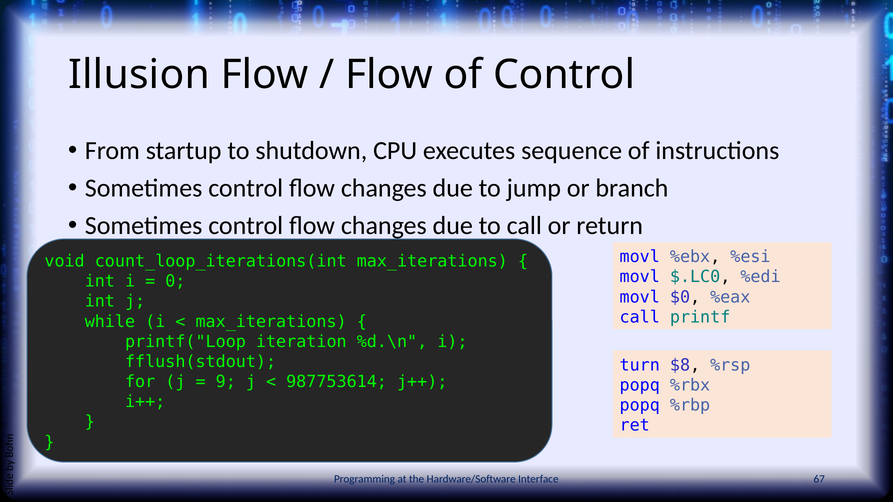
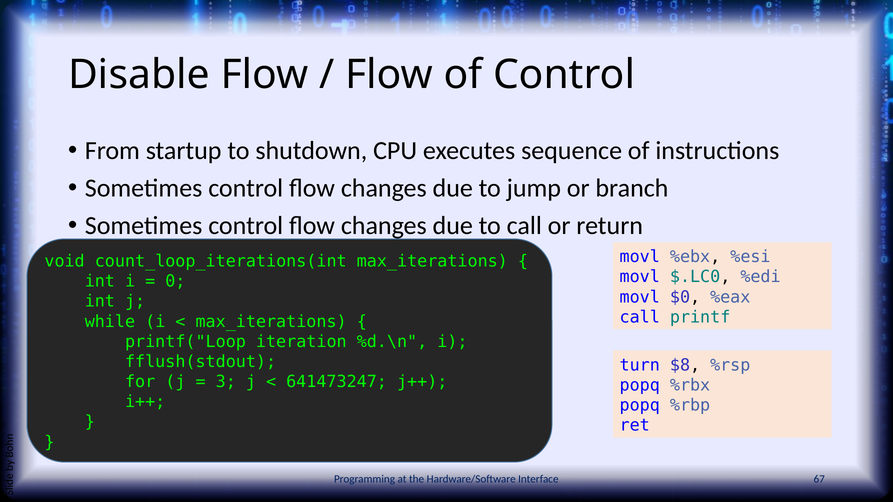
Illusion: Illusion -> Disable (139, 75)
9: 9 -> 3 (226, 382)
987753614: 987753614 -> 641473247 (337, 382)
